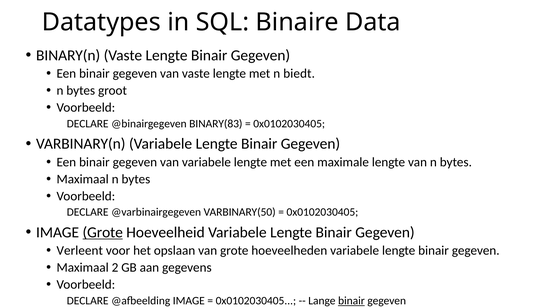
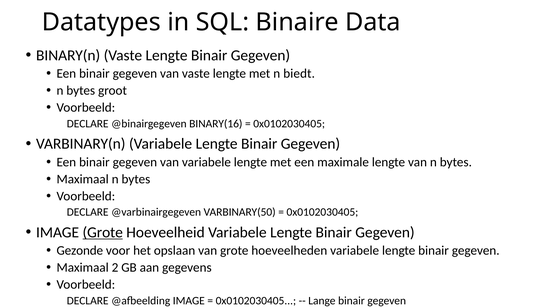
BINARY(83: BINARY(83 -> BINARY(16 (216, 124)
Verleent: Verleent -> Gezonde (80, 251)
binair underline: present -> none (351, 301)
